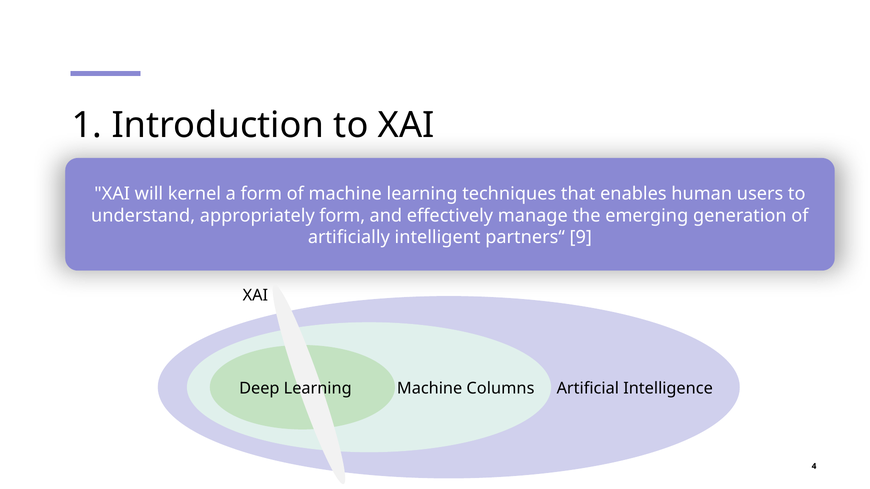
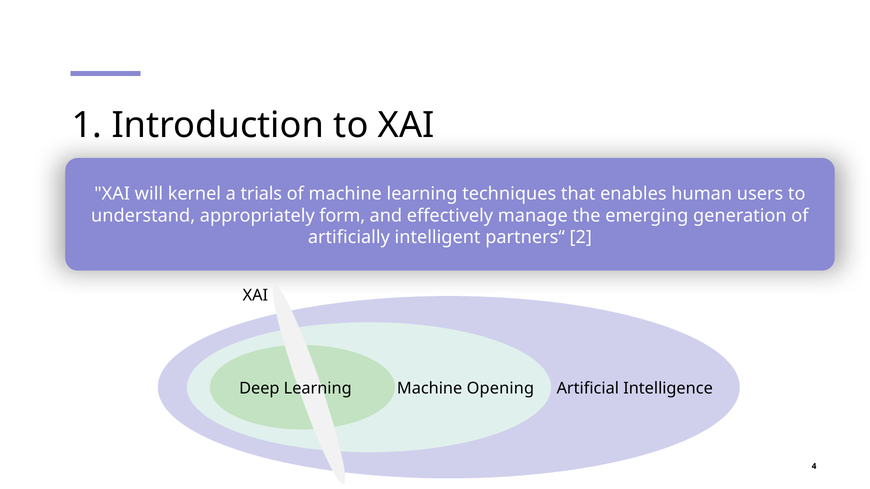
a form: form -> trials (261, 194)
9: 9 -> 2 (581, 237)
Columns: Columns -> Opening (500, 388)
